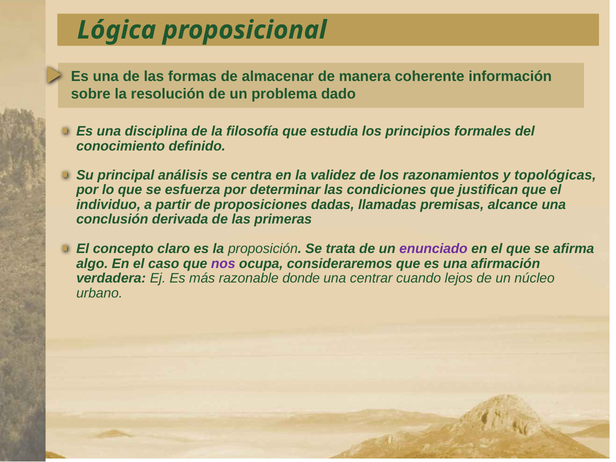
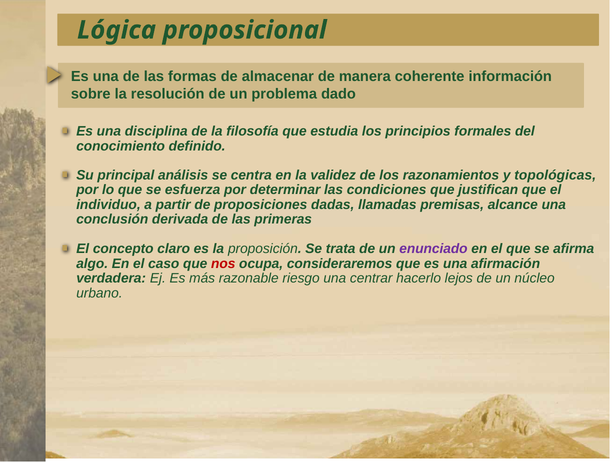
nos colour: purple -> red (223, 263)
donde: donde -> riesgo (301, 278)
cuando: cuando -> hacerlo (419, 278)
